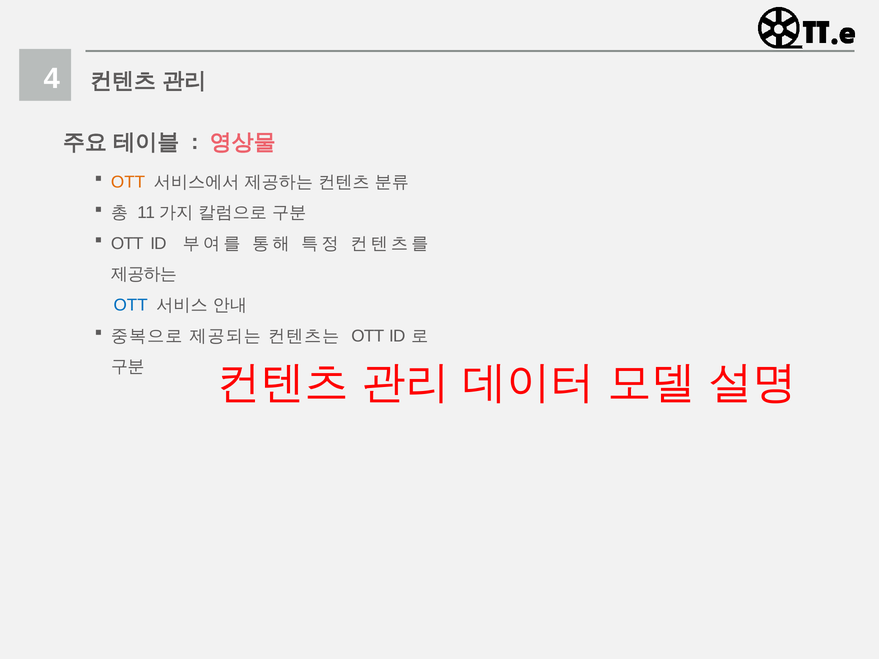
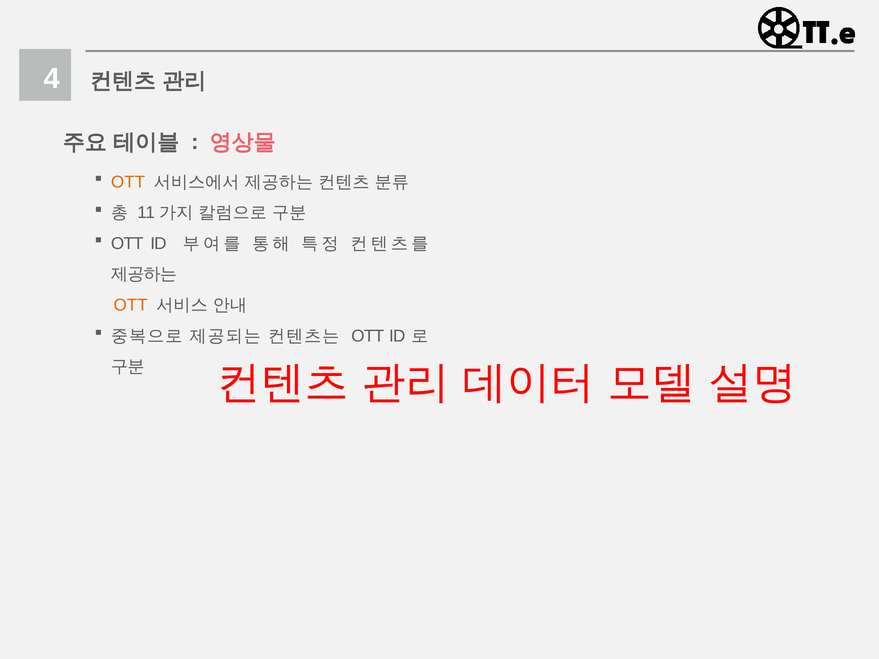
OTT colour: blue -> orange (131, 305)
